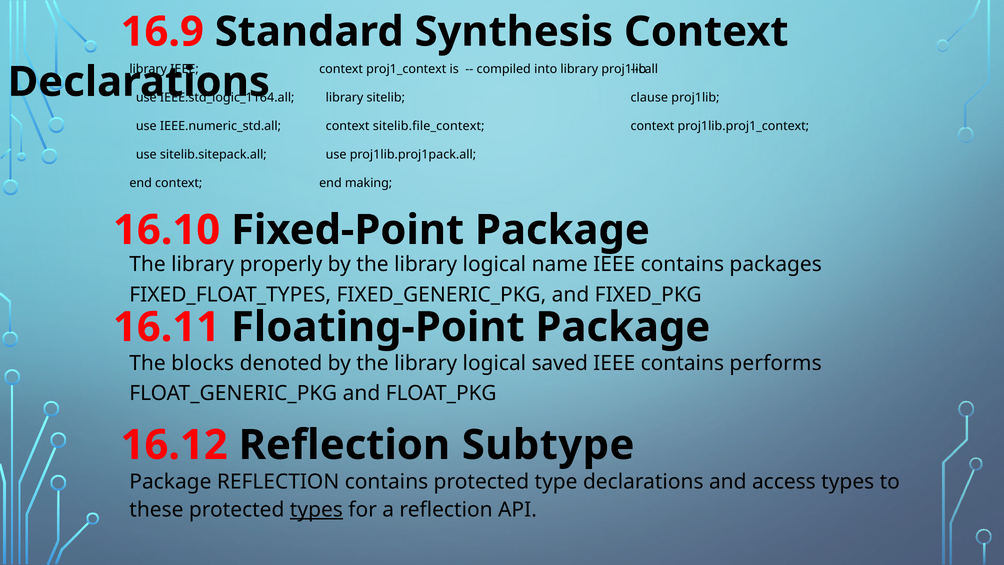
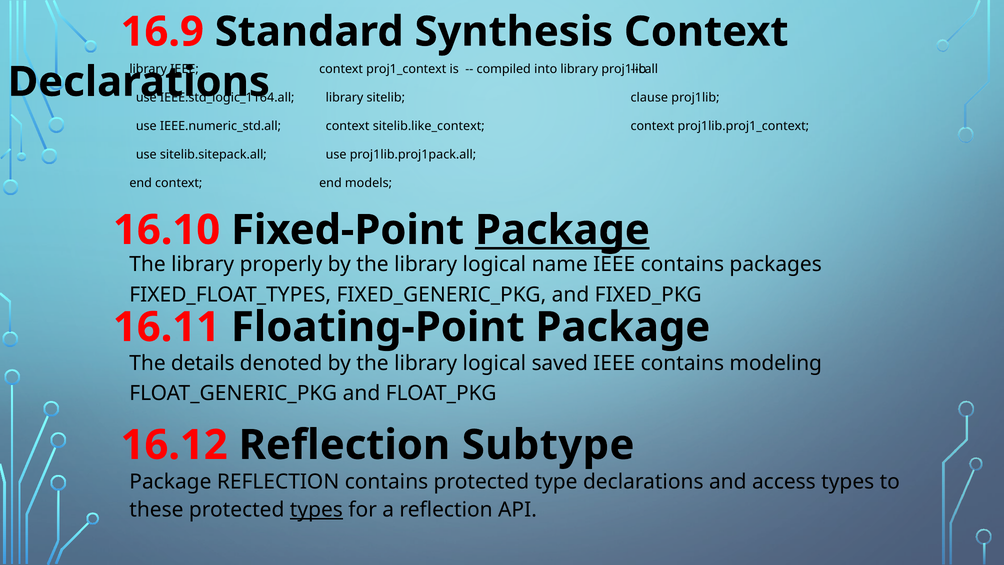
sitelib.file_context: sitelib.file_context -> sitelib.like_context (429, 126)
making: making -> models (368, 183)
Package underline: none -> present (562, 230)
blocks: blocks -> details (203, 363)
performs: performs -> modeling (776, 363)
